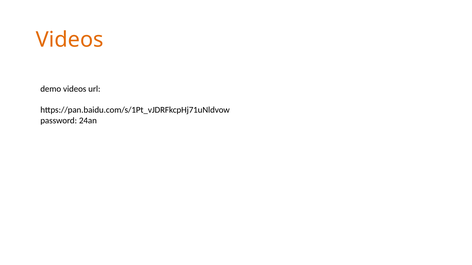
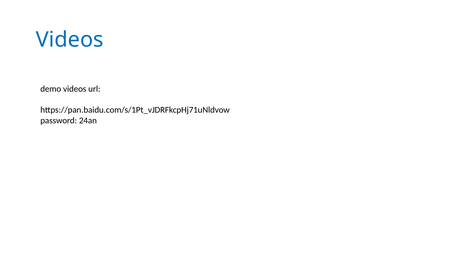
Videos colour: orange -> blue (70, 40)
